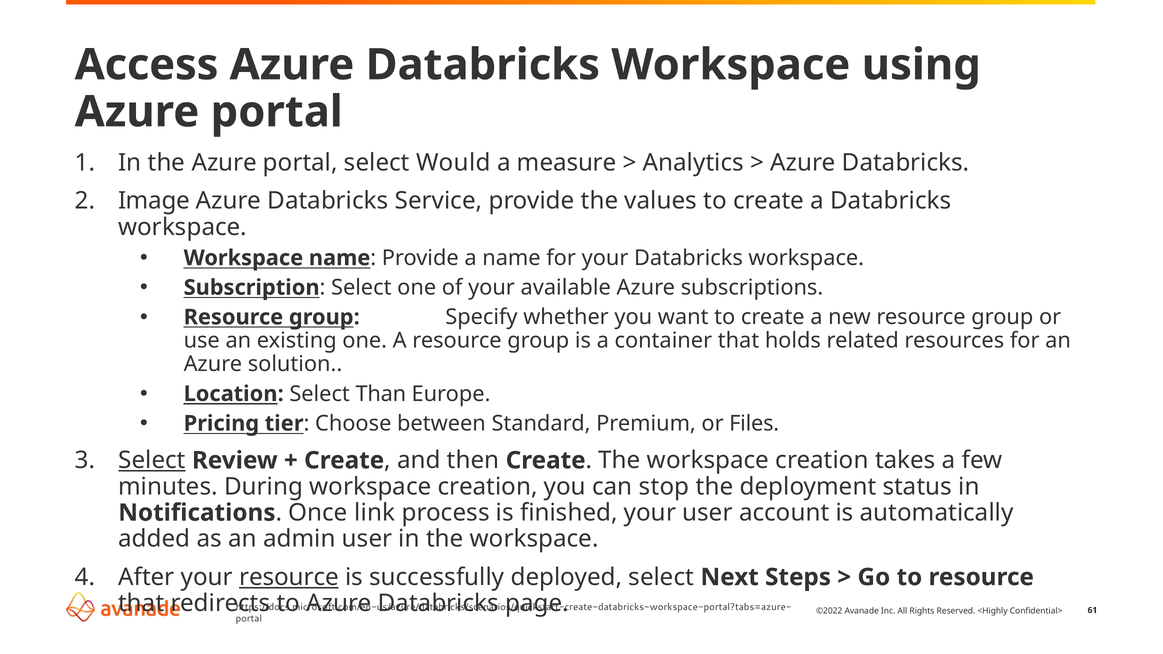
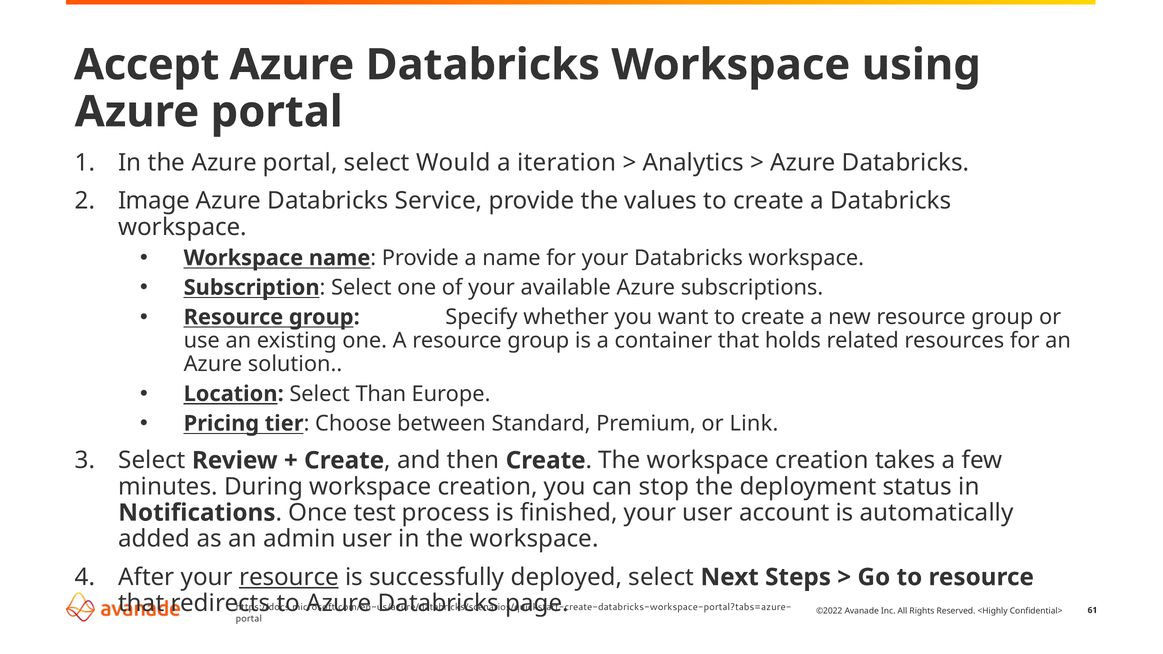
Access: Access -> Accept (147, 65)
measure: measure -> iteration (567, 163)
Files: Files -> Link (754, 424)
Select underline: present -> none (152, 461)
link: link -> test (375, 513)
